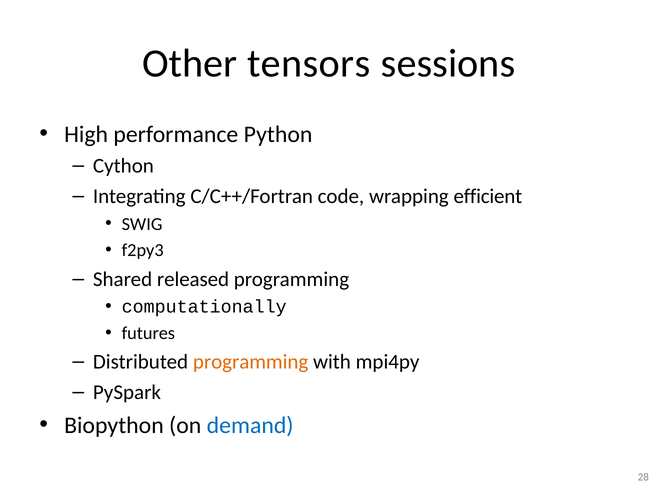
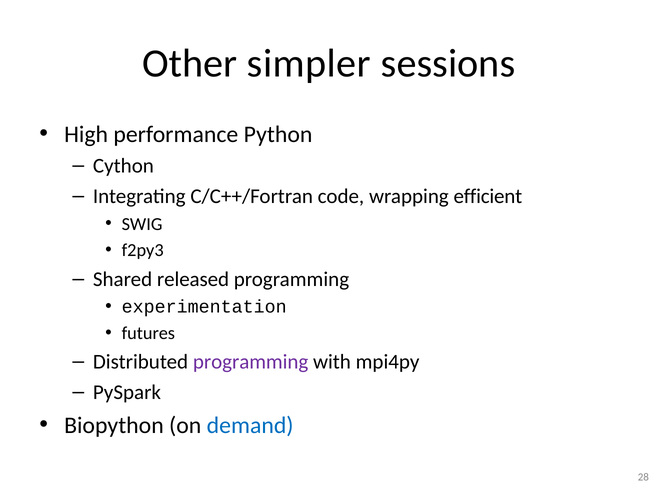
tensors: tensors -> simpler (309, 64)
computationally: computationally -> experimentation (204, 307)
programming colour: orange -> purple (251, 362)
